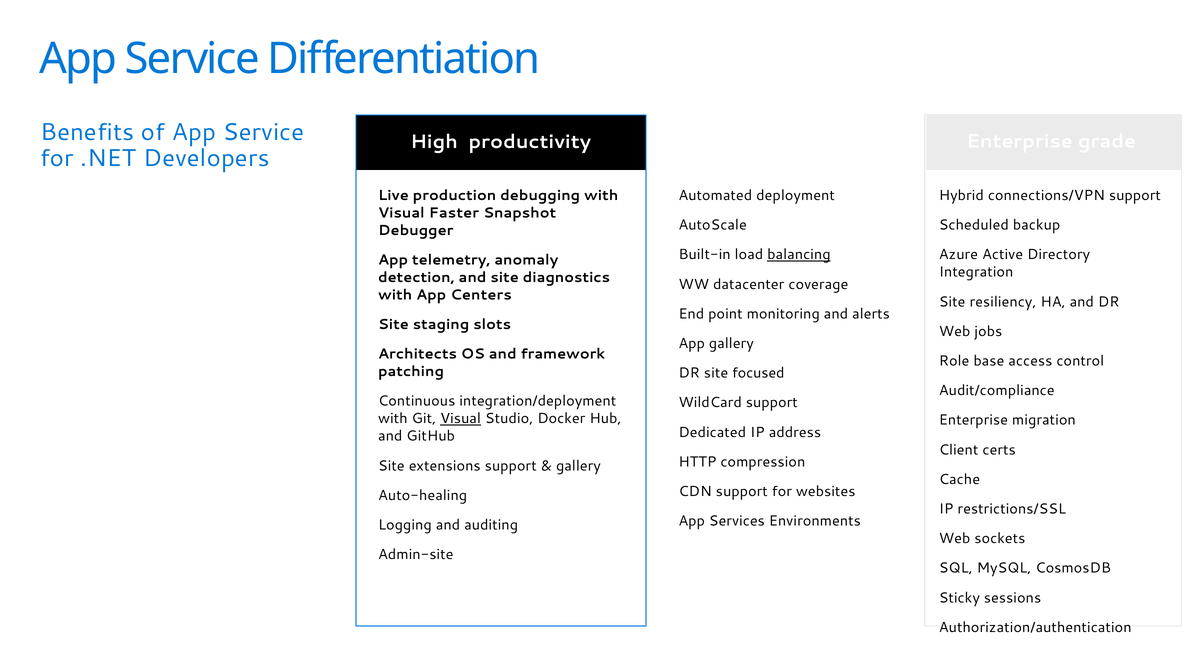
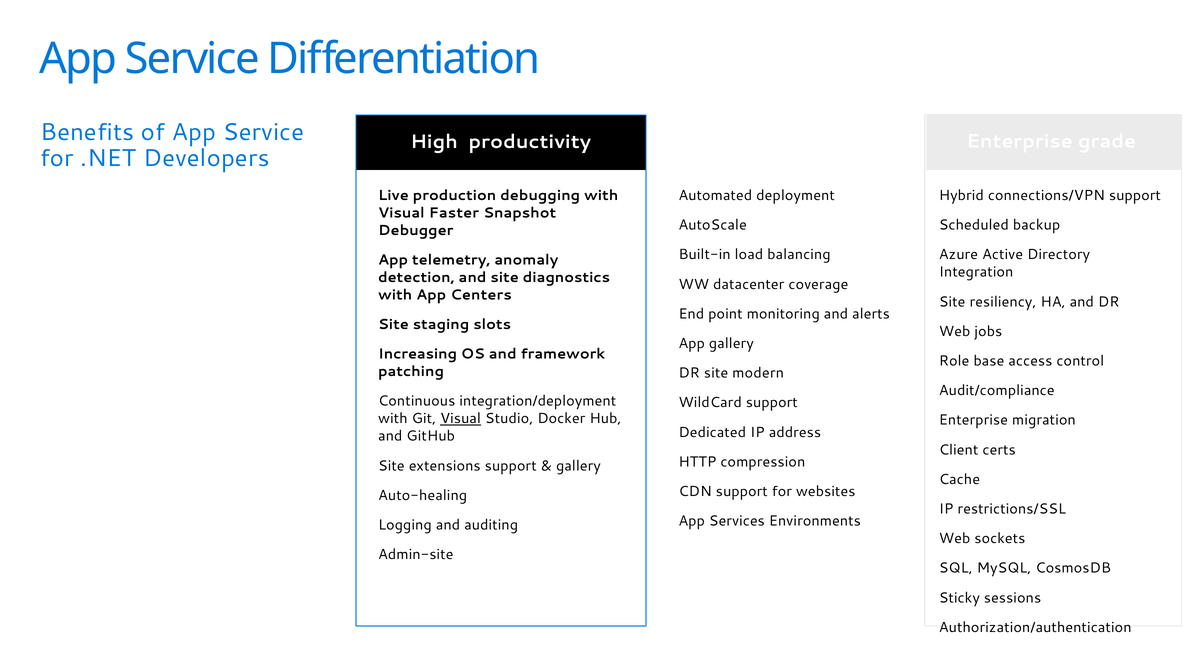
balancing underline: present -> none (799, 255)
Architects: Architects -> Increasing (418, 354)
focused: focused -> modern (758, 373)
